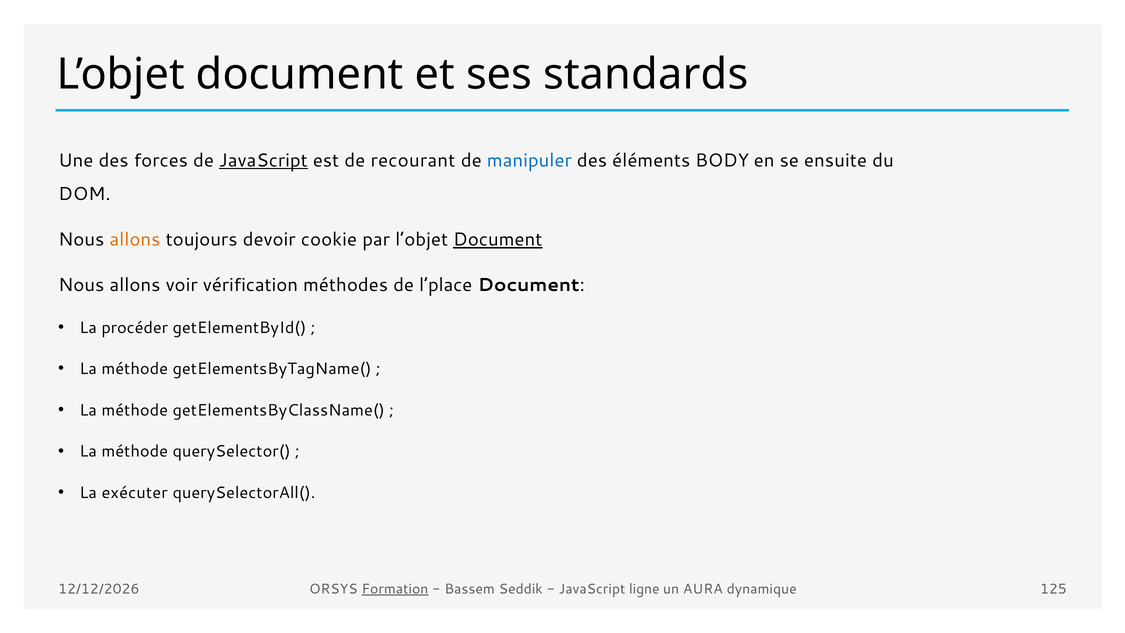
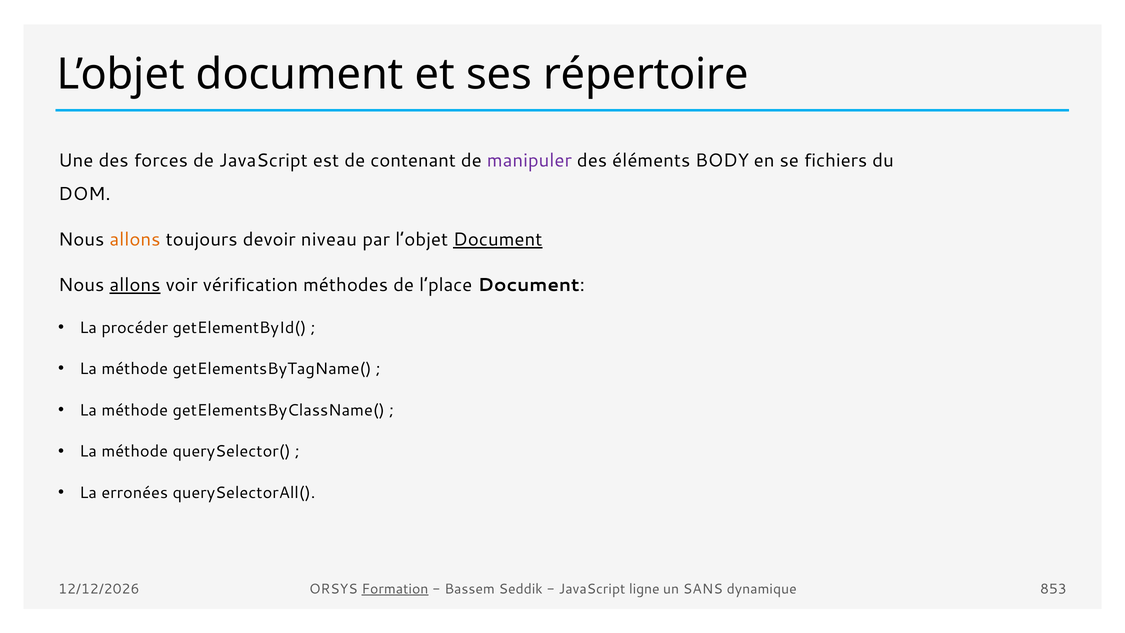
standards: standards -> répertoire (646, 75)
JavaScript underline: present -> none (263, 160)
recourant: recourant -> contenant (413, 160)
manipuler colour: blue -> purple (529, 160)
ensuite: ensuite -> fichiers (836, 160)
cookie: cookie -> niveau (329, 240)
allons underline: none -> present (135, 285)
exécuter: exécuter -> erronées (135, 493)
AURA: AURA -> SANS (703, 589)
125: 125 -> 853 (1053, 589)
